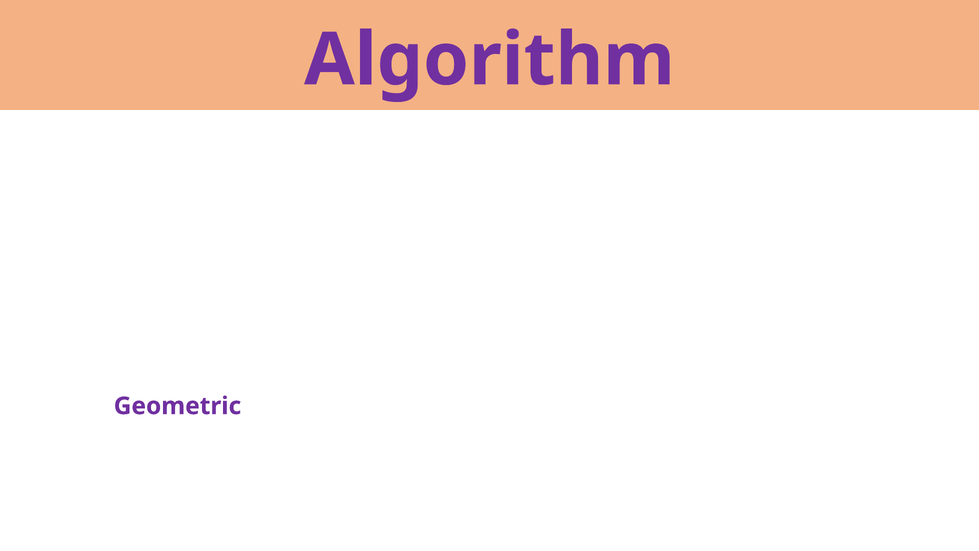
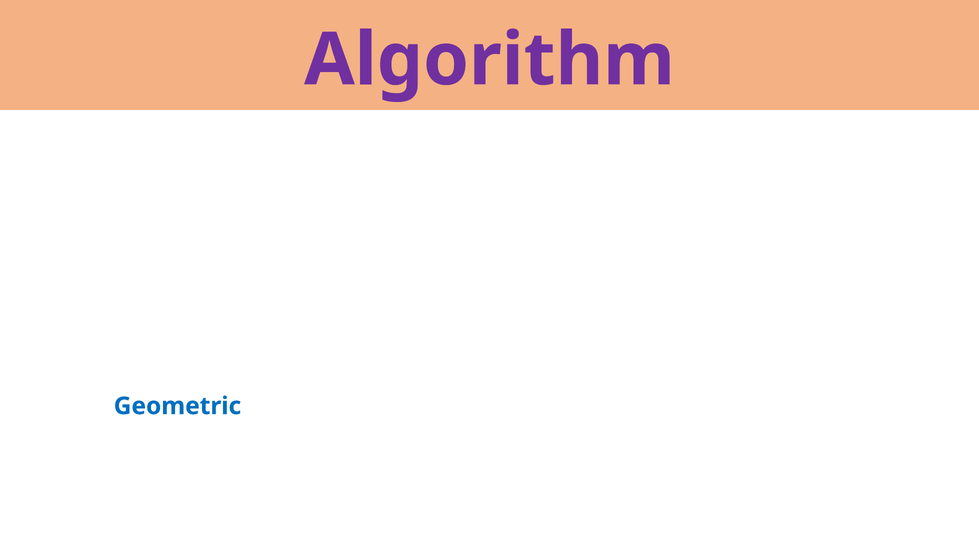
Geometric colour: purple -> blue (177, 406)
